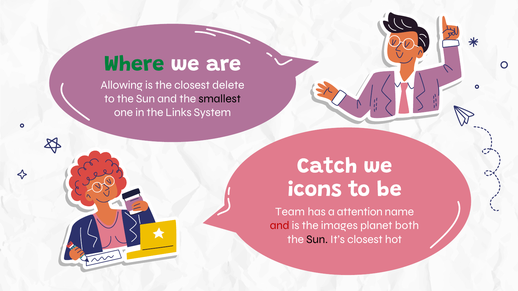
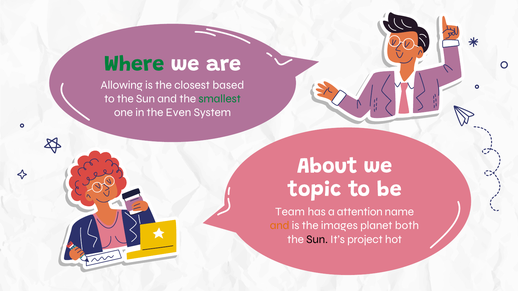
delete: delete -> based (228, 85)
smallest colour: black -> green (220, 99)
Links: Links -> Even (178, 113)
Catch: Catch -> About (327, 166)
icons: icons -> topic (314, 189)
and colour: red -> orange (280, 226)
It’s closest: closest -> project (365, 240)
